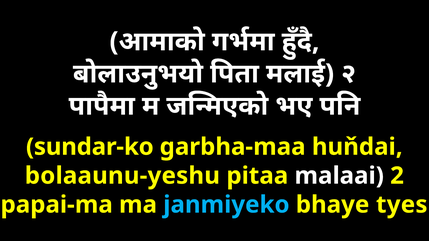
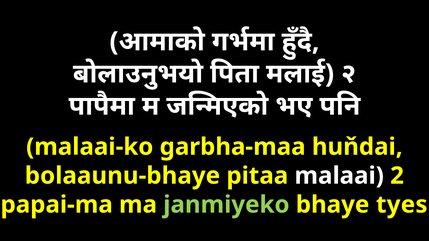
sundar-ko: sundar-ko -> malaai-ko (90, 147)
bolaaunu-yeshu: bolaaunu-yeshu -> bolaaunu-bhaye (122, 176)
janmiyeko colour: light blue -> light green (226, 205)
